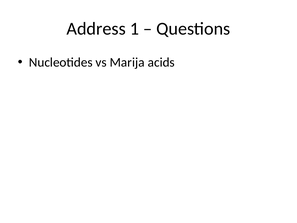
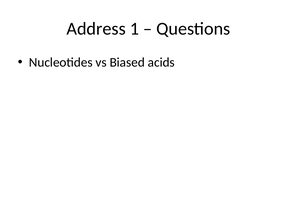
Marija: Marija -> Biased (127, 62)
